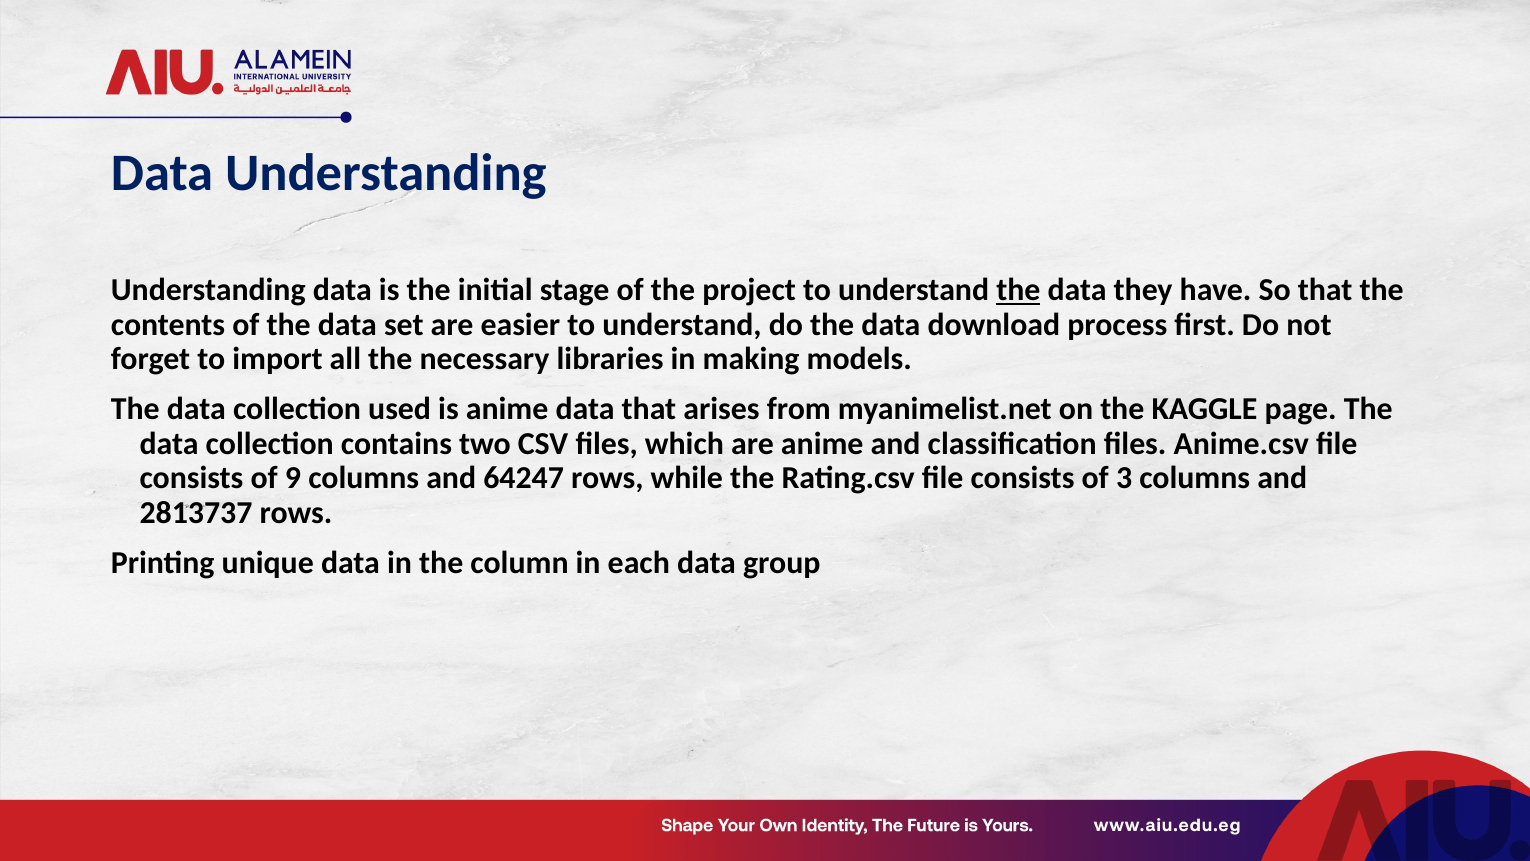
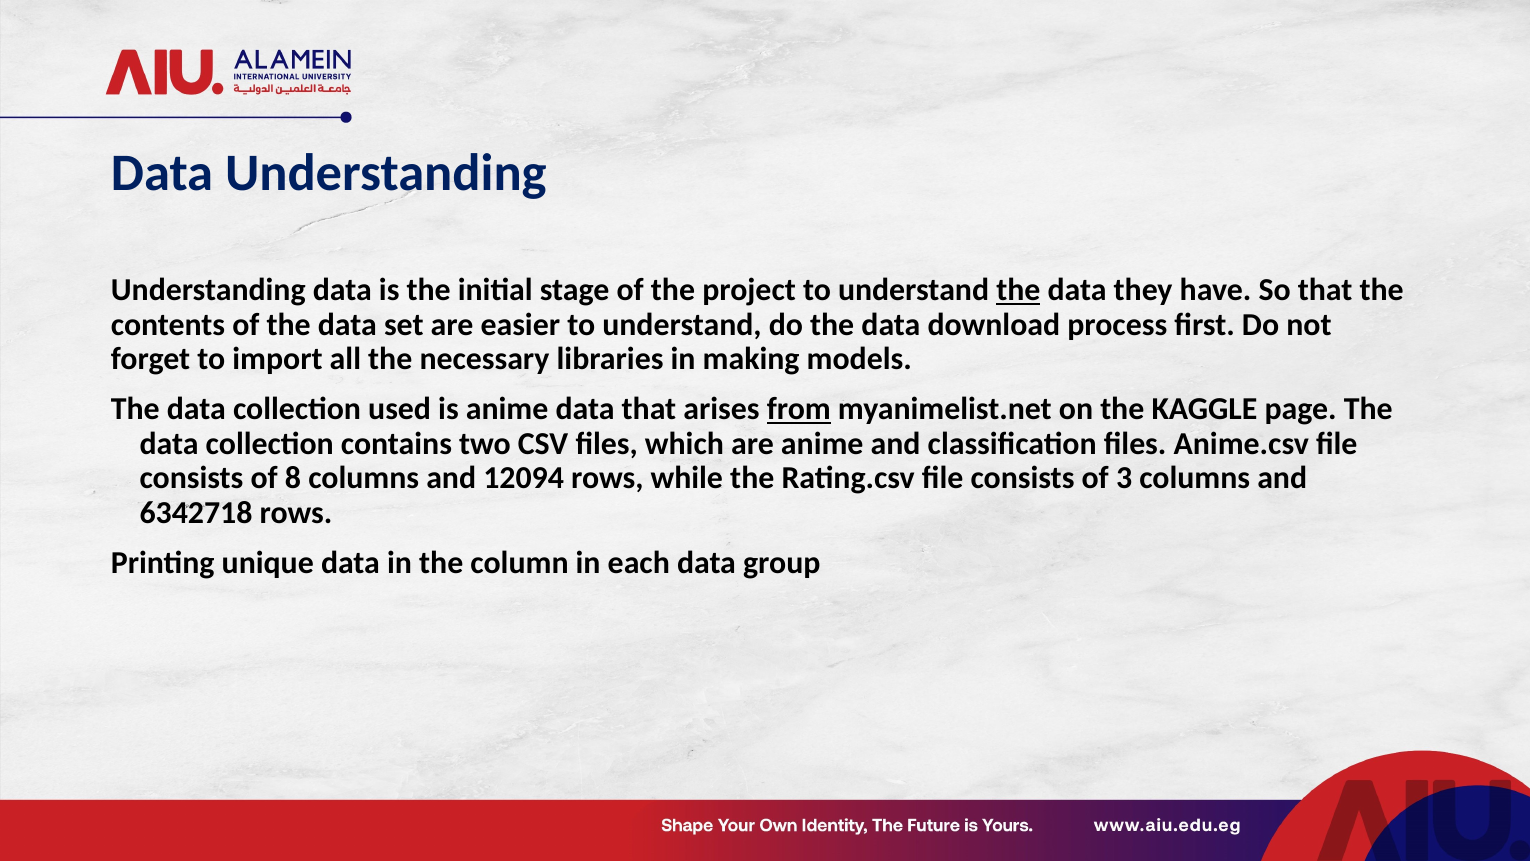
from underline: none -> present (799, 409)
9: 9 -> 8 (293, 478)
64247: 64247 -> 12094 (524, 478)
2813737: 2813737 -> 6342718 (196, 513)
